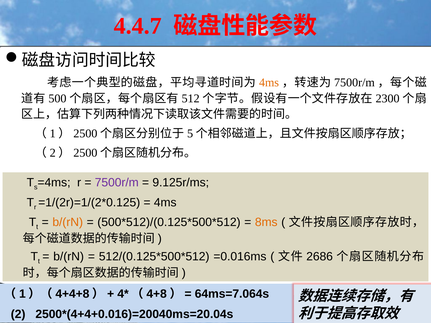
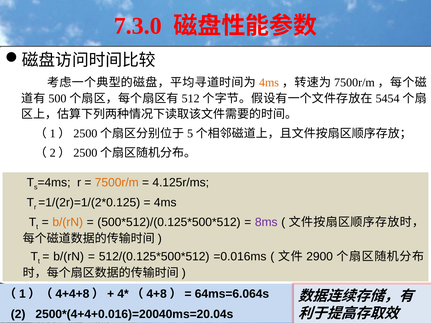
4.4.7: 4.4.7 -> 7.3.0 (138, 26)
2300: 2300 -> 5454 (388, 99)
7500r/m colour: purple -> orange (117, 183)
9.125r/ms: 9.125r/ms -> 4.125r/ms (181, 183)
8ms colour: orange -> purple (266, 222)
2686: 2686 -> 2900 (320, 257)
64ms=7.064s: 64ms=7.064s -> 64ms=6.064s (232, 294)
